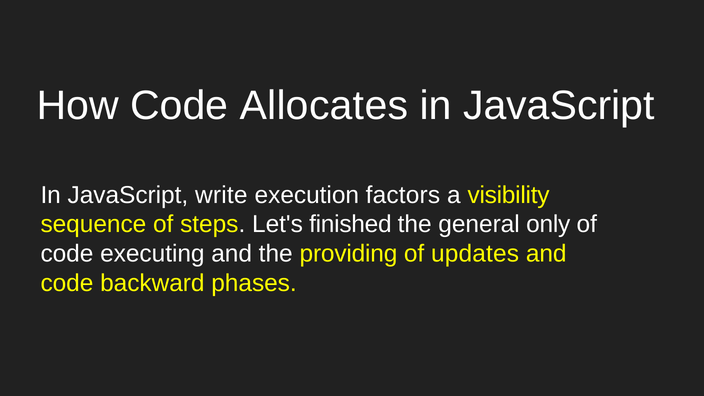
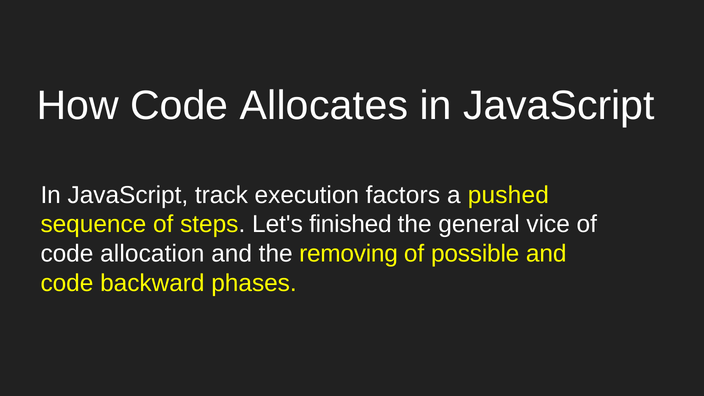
write: write -> track (221, 195)
visibility: visibility -> pushed (508, 195)
only: only -> vice (548, 224)
executing: executing -> allocation (152, 254)
providing: providing -> removing (349, 254)
updates: updates -> possible (475, 254)
